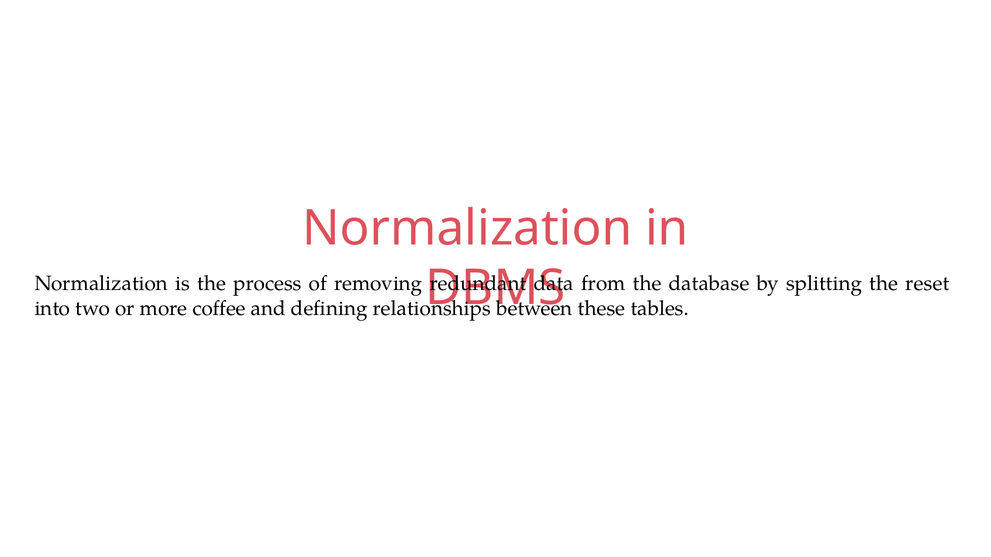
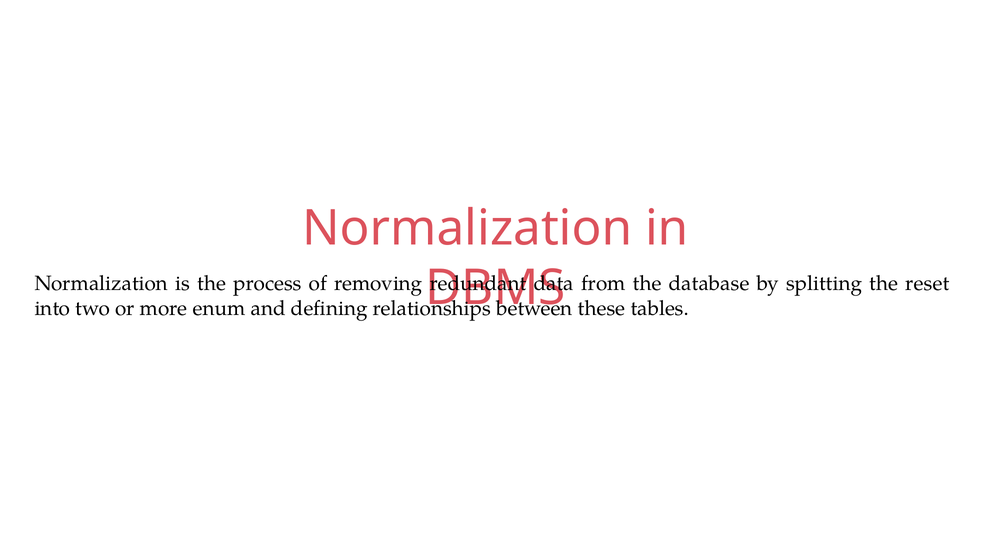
coffee: coffee -> enum (219, 309)
